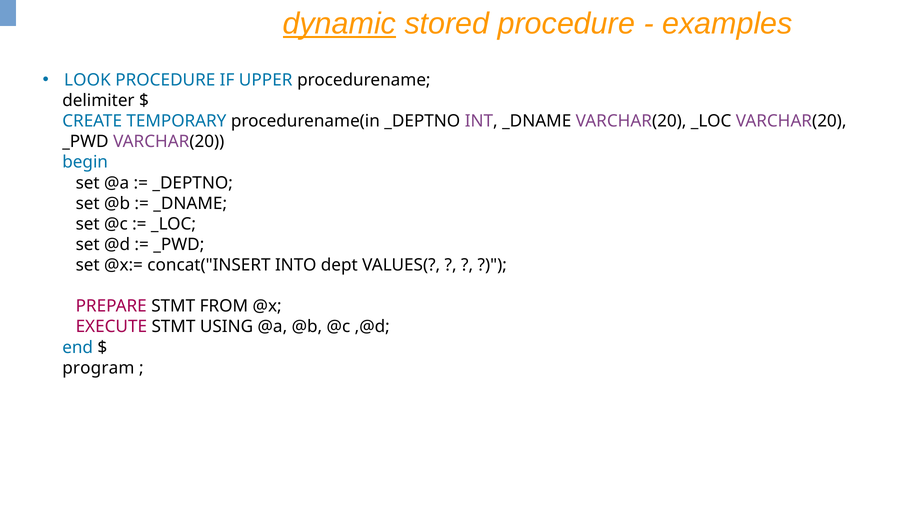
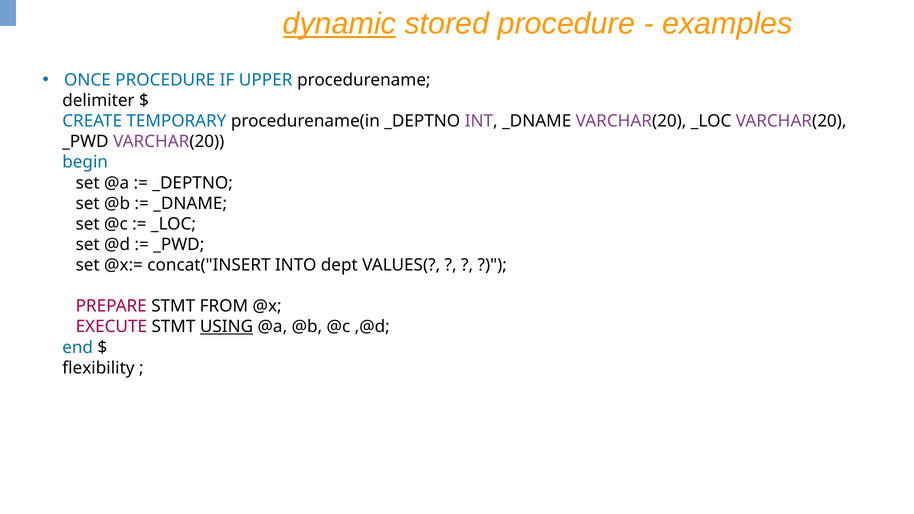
LOOK: LOOK -> ONCE (87, 80)
USING underline: none -> present (227, 327)
program: program -> flexibility (98, 368)
